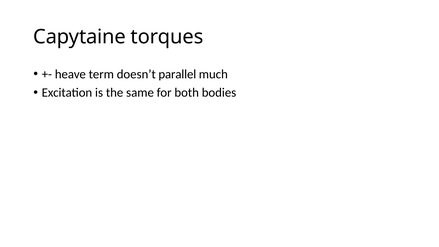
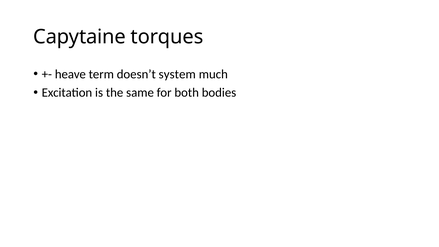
parallel: parallel -> system (177, 74)
